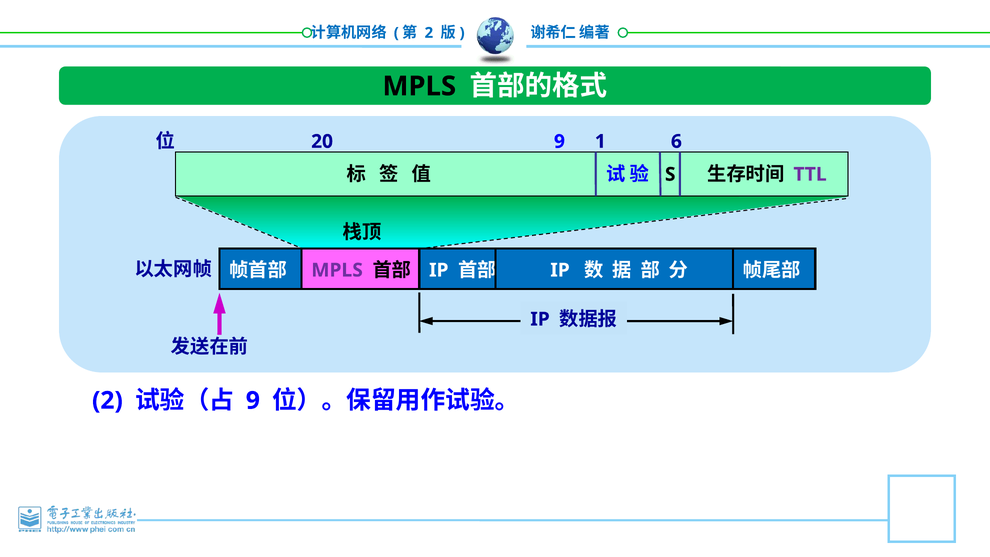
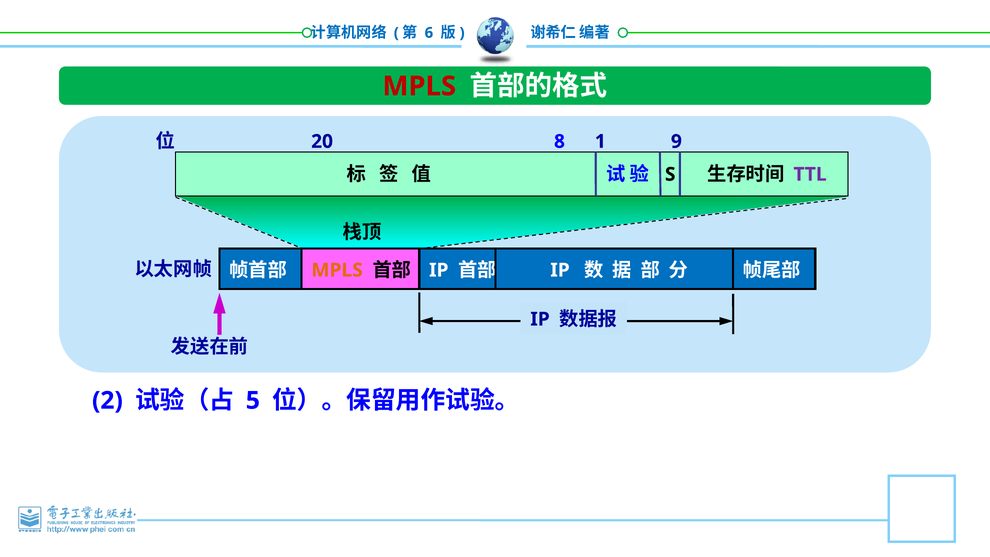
2: 2 -> 6 (429, 33)
MPLS colour: black -> red (419, 86)
20 9: 9 -> 8 (559, 141)
6: 6 -> 9 (676, 141)
MPLS colour: purple -> orange (337, 270)
9: 9 -> 5 (253, 401)
